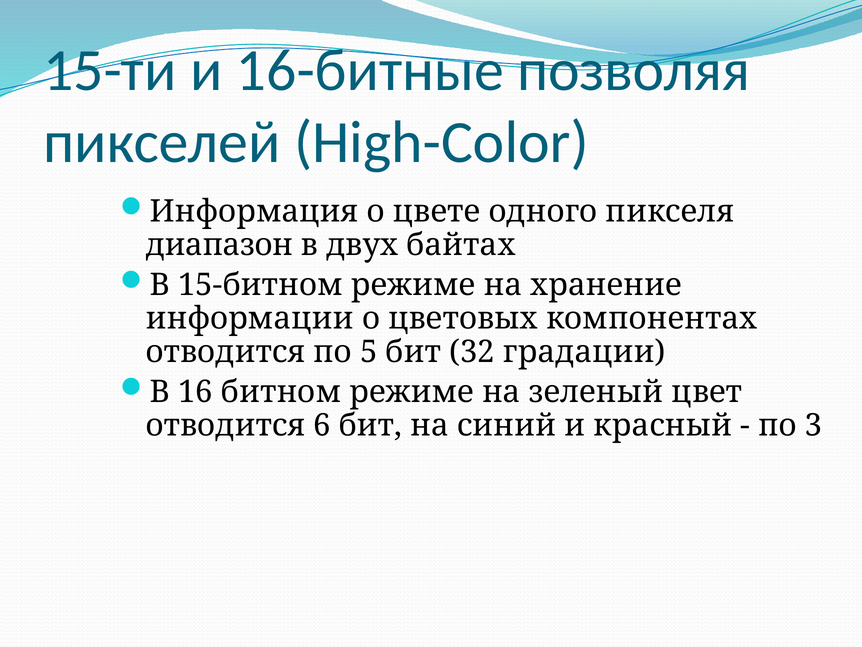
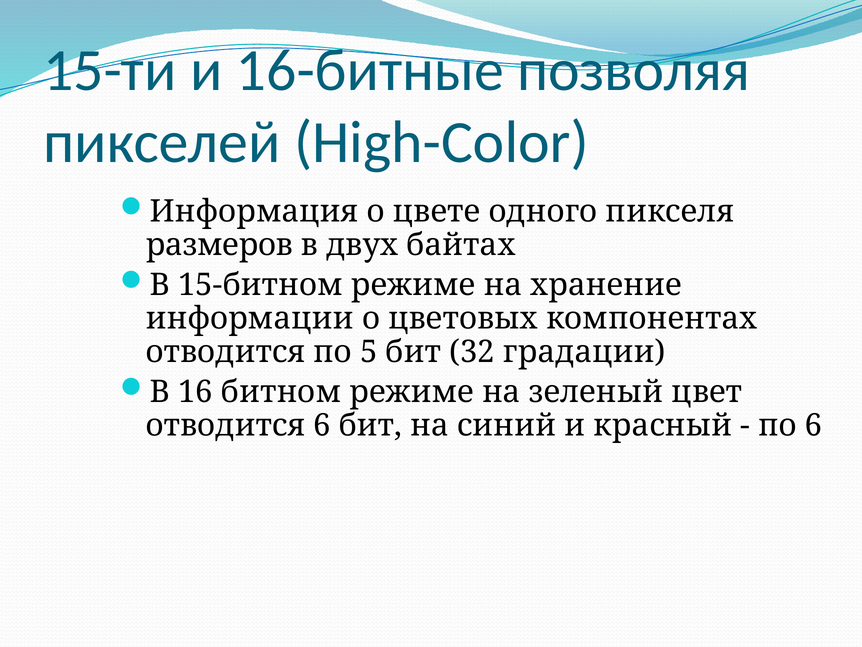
диапазон: диапазон -> размеров (219, 245)
по 3: 3 -> 6 (813, 425)
